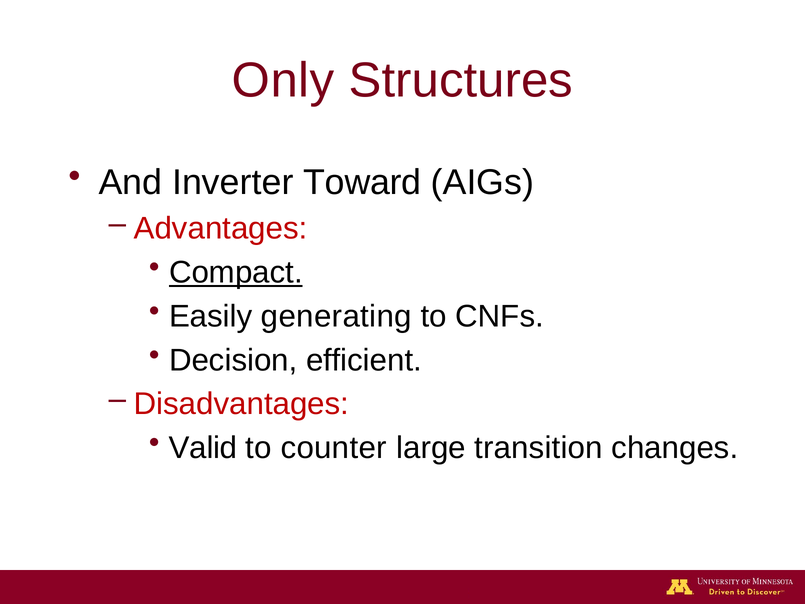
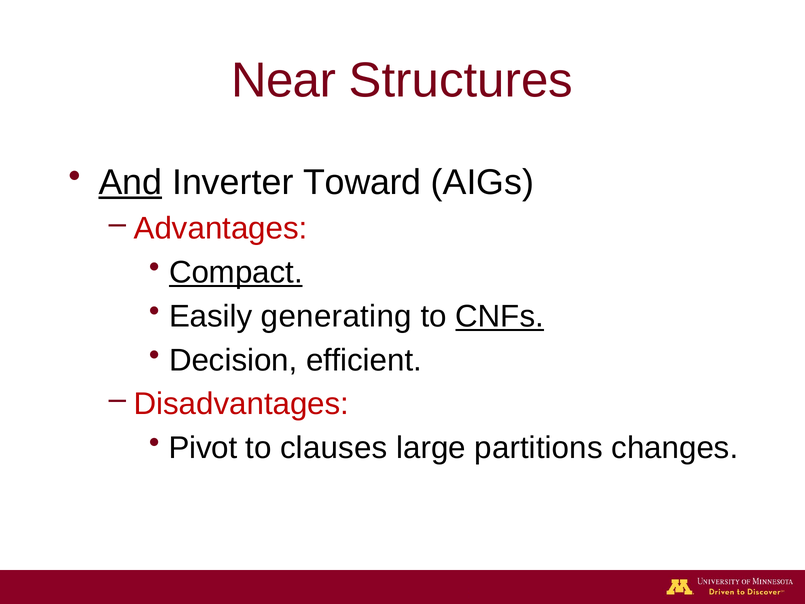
Only: Only -> Near (284, 81)
And underline: none -> present (130, 182)
CNFs underline: none -> present (500, 316)
Valid: Valid -> Pivot (203, 448)
counter: counter -> clauses (334, 448)
transition: transition -> partitions (539, 448)
